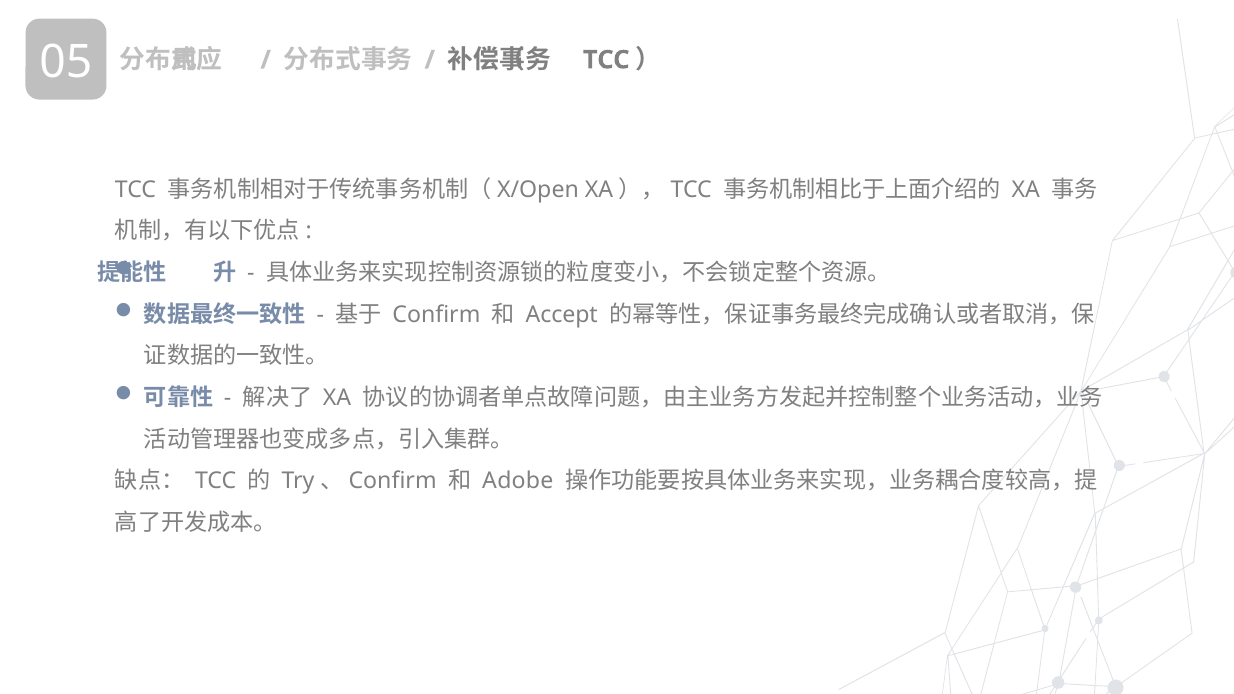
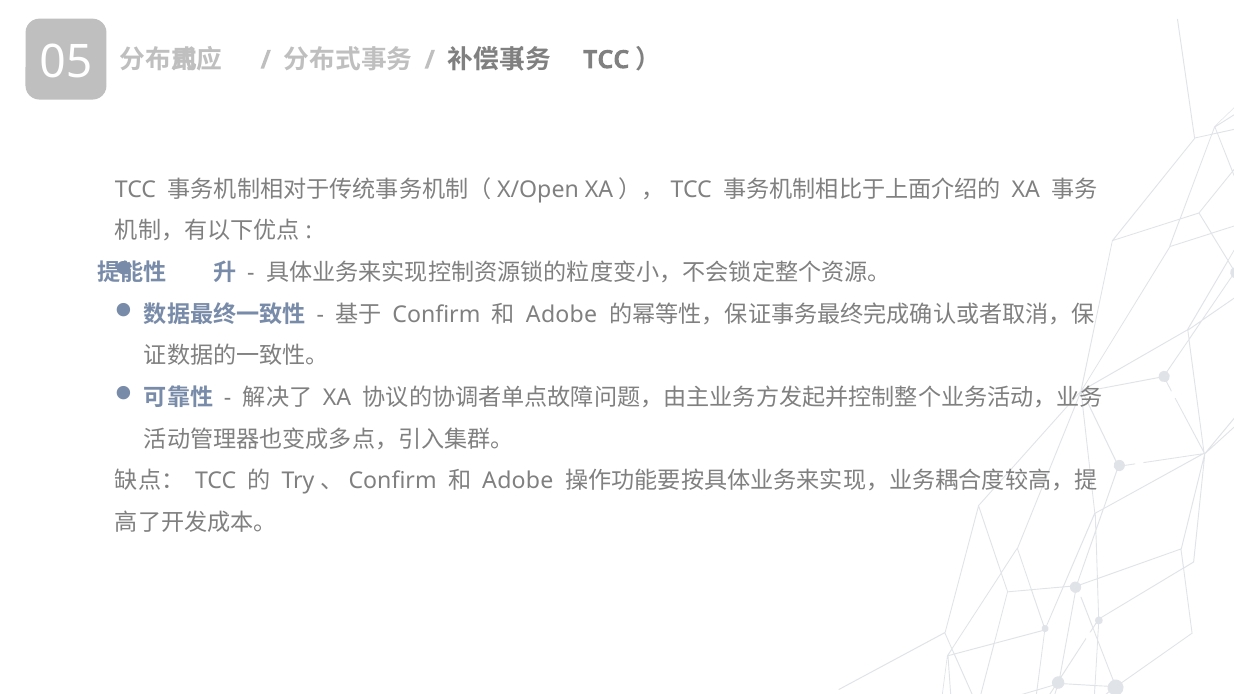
Accept: Accept -> Adobe (562, 315)
